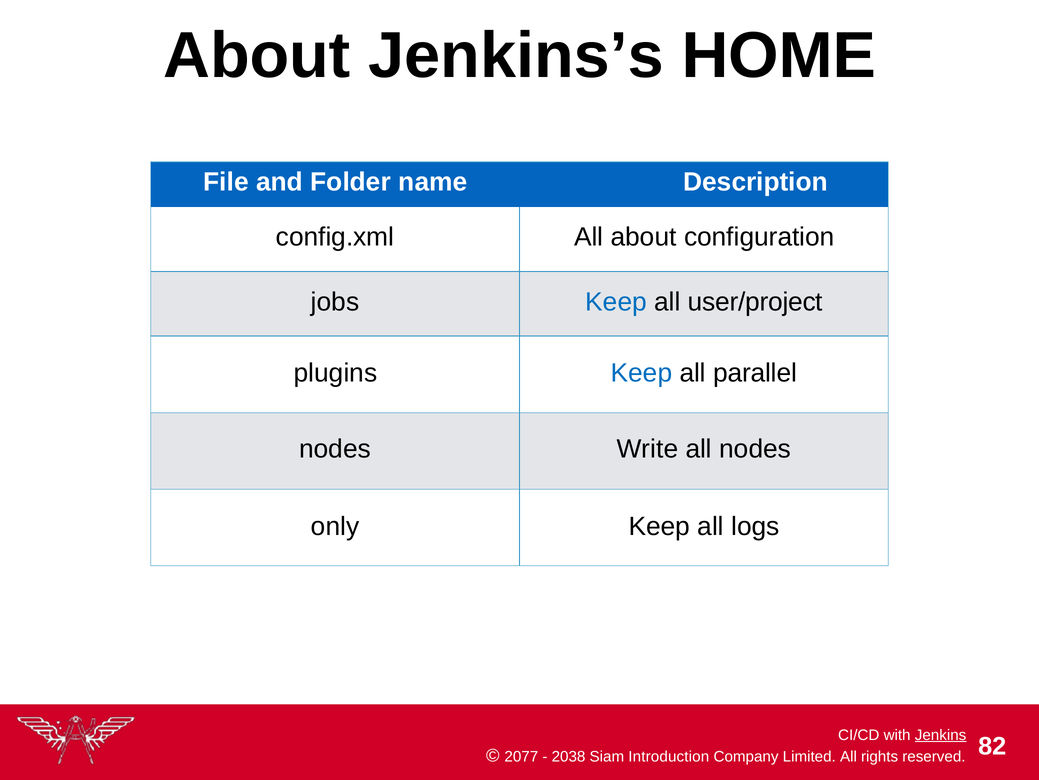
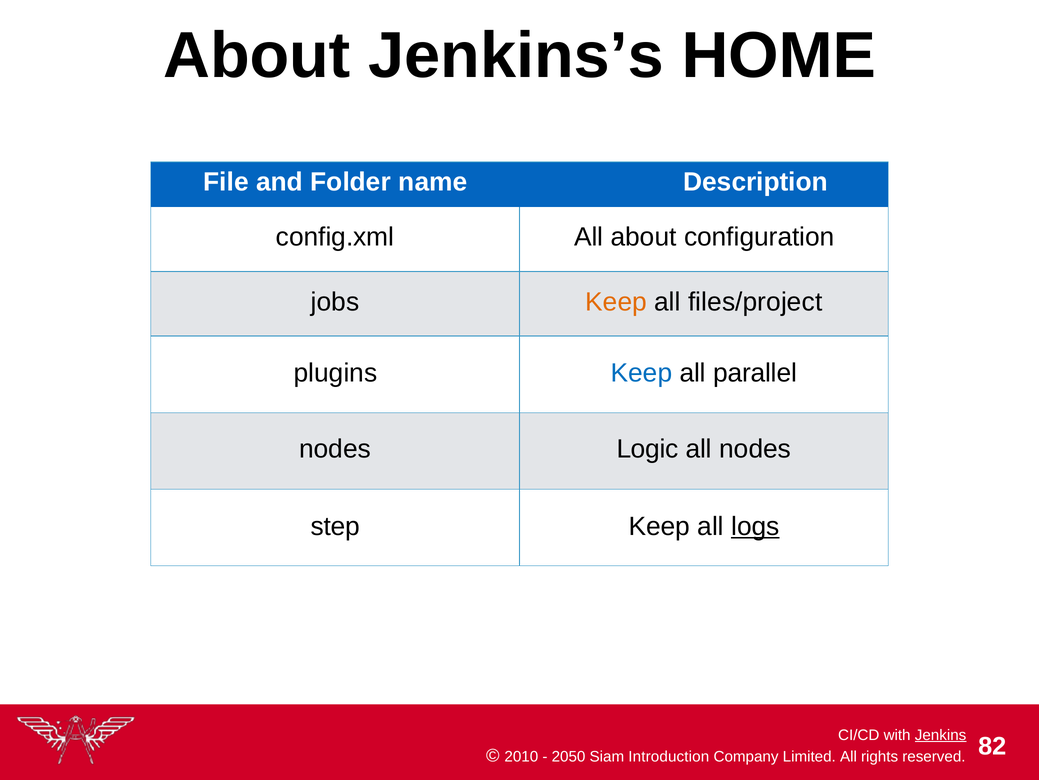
Keep colour: blue -> orange (616, 302)
user/project: user/project -> files/project (755, 302)
Write: Write -> Logic (648, 449)
only: only -> step (335, 526)
logs underline: none -> present (755, 526)
2077: 2077 -> 2010 (521, 756)
2038: 2038 -> 2050 (569, 756)
